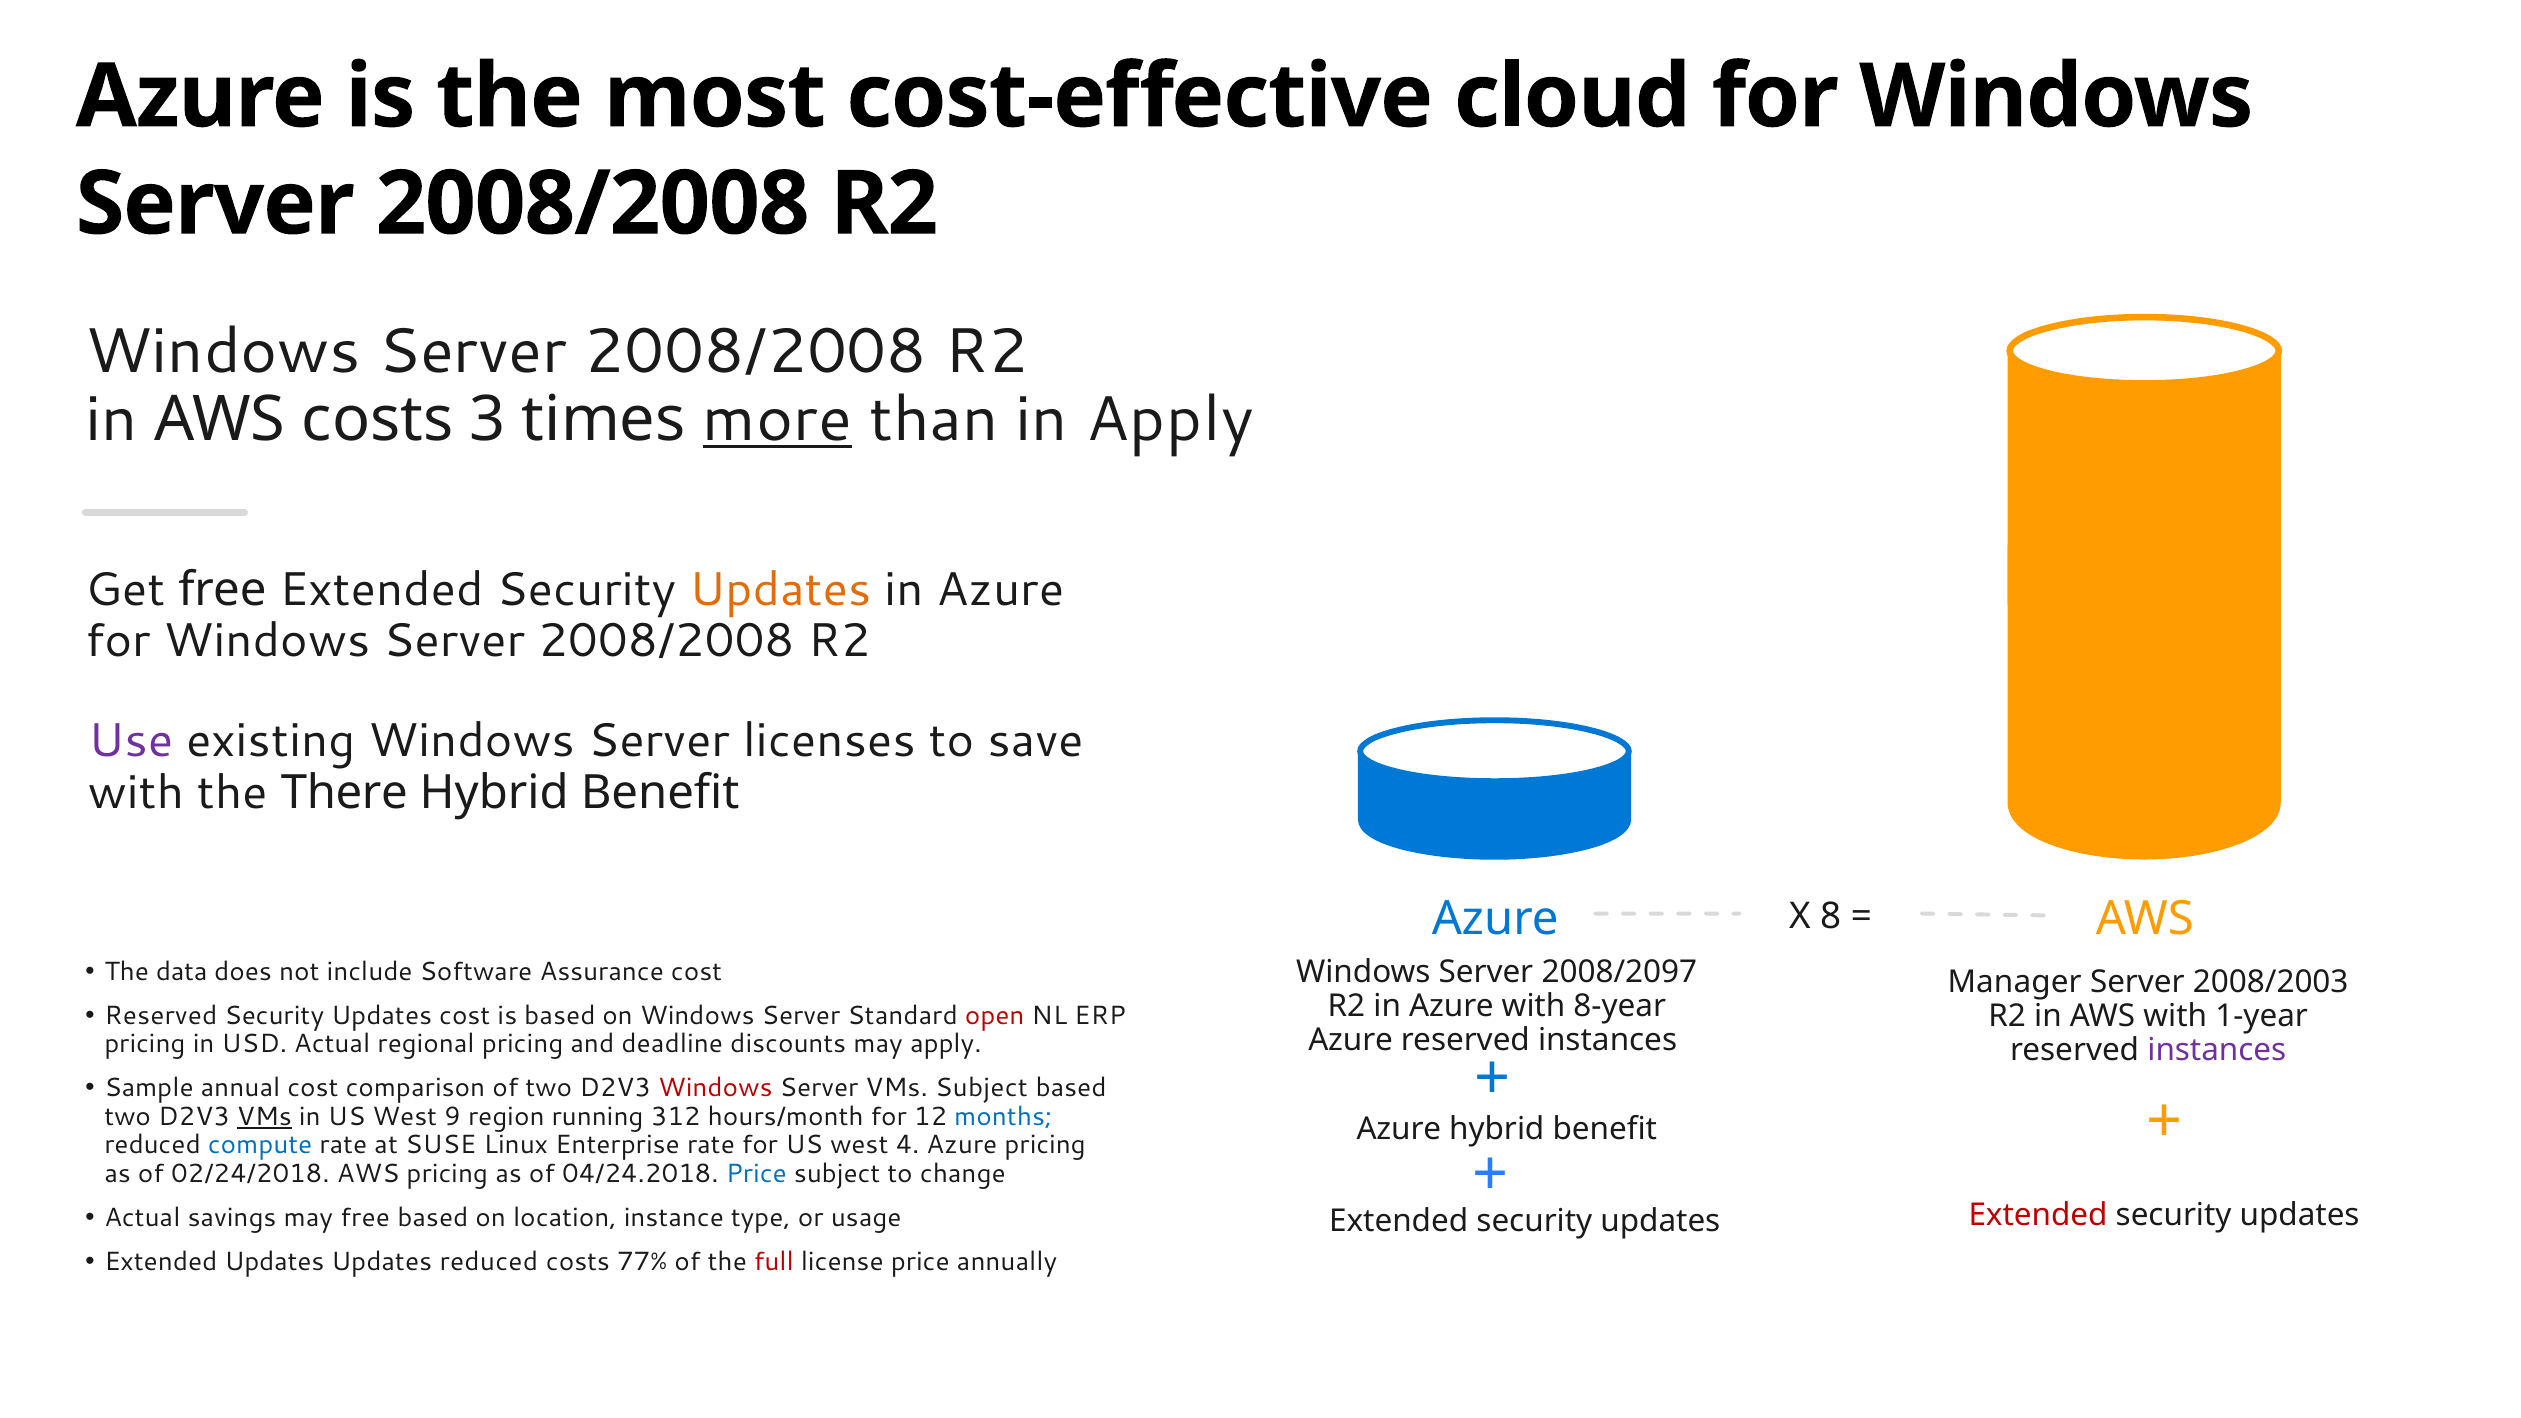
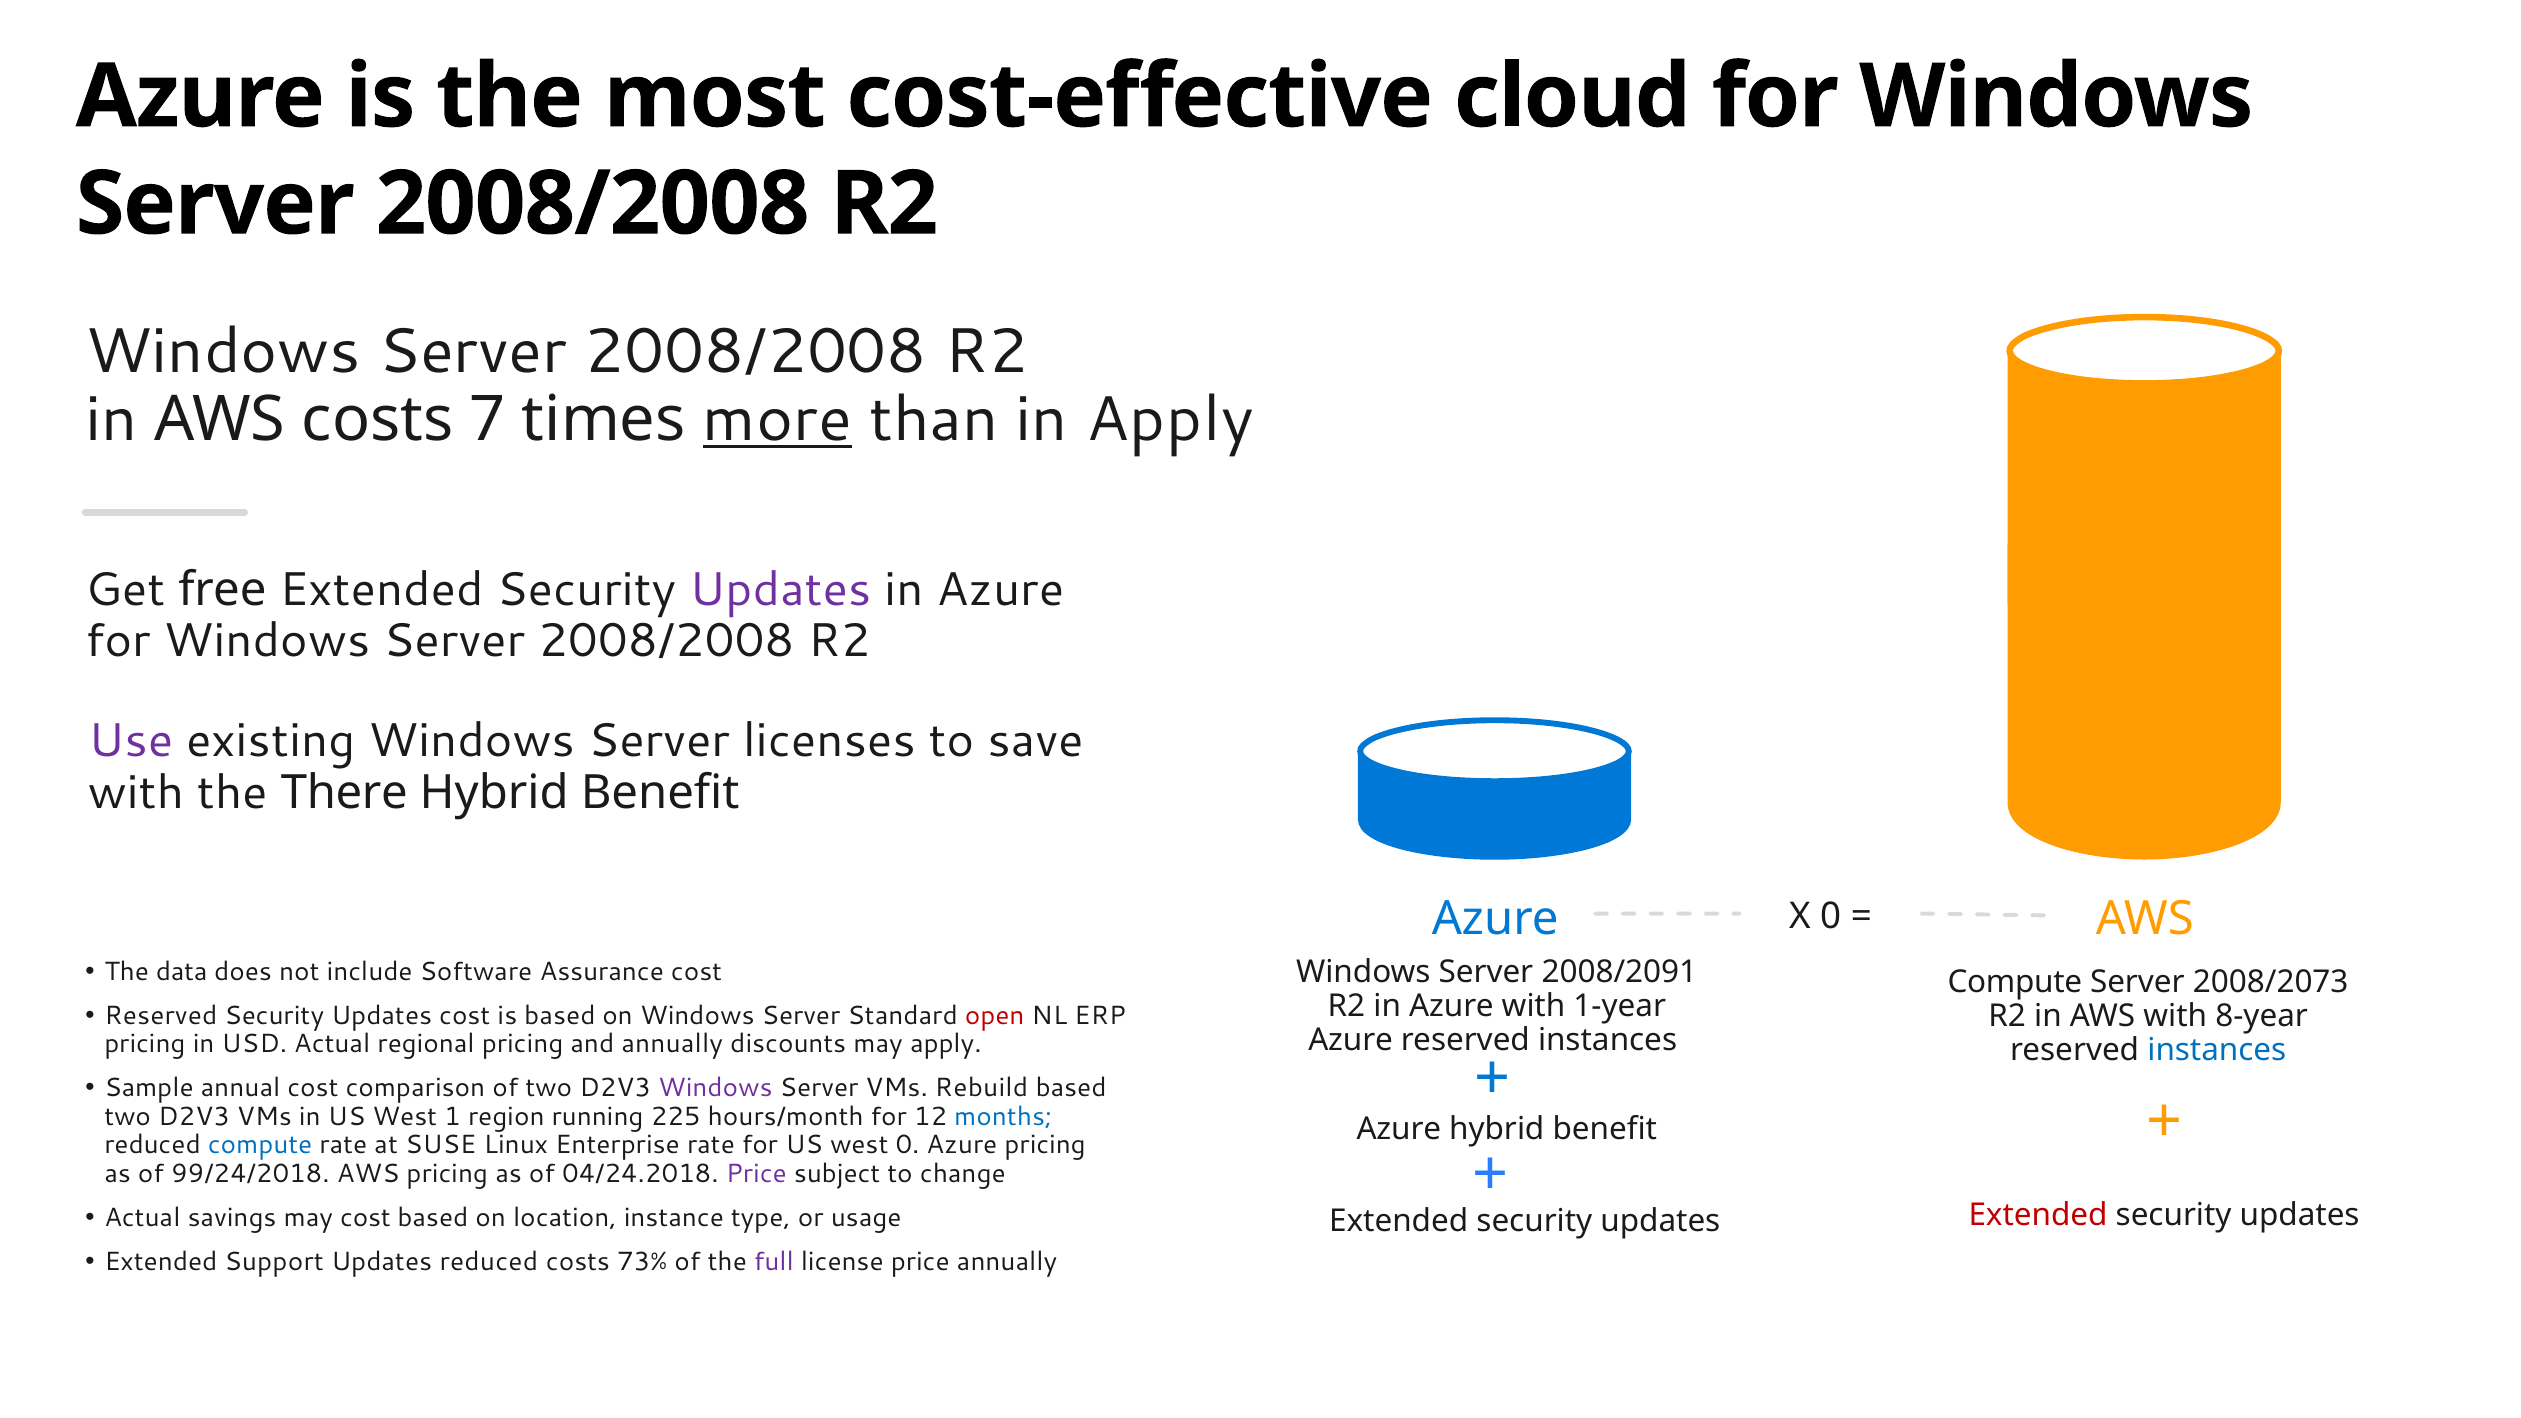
3: 3 -> 7 (488, 419)
Updates colour: orange -> purple (780, 590)
X 8: 8 -> 0 (1831, 916)
2008/2097: 2008/2097 -> 2008/2091 (1619, 972)
Manager: Manager -> Compute (2015, 982)
2008/2003: 2008/2003 -> 2008/2073 (2271, 982)
8-year: 8-year -> 1-year (1620, 1006)
1-year: 1-year -> 8-year (2262, 1016)
and deadline: deadline -> annually (672, 1044)
instances colour: purple -> blue (2217, 1050)
Windows colour: red -> purple (715, 1088)
VMs Subject: Subject -> Rebuild (981, 1088)
VMs underline: present -> none (264, 1117)
9: 9 -> 1 (453, 1117)
312: 312 -> 225 (676, 1117)
west 4: 4 -> 0 (908, 1145)
02/24/2018: 02/24/2018 -> 99/24/2018 (250, 1174)
Price colour: blue -> purple (756, 1174)
may free: free -> cost (365, 1218)
Extended Updates: Updates -> Support (274, 1262)
77%: 77% -> 73% (642, 1262)
full colour: red -> purple (774, 1262)
